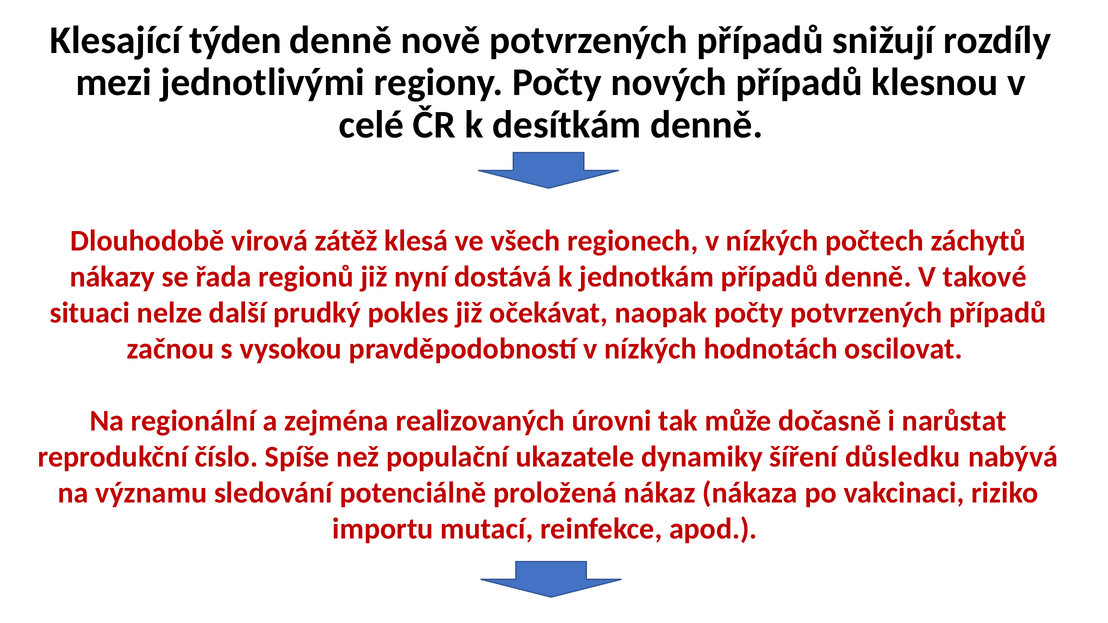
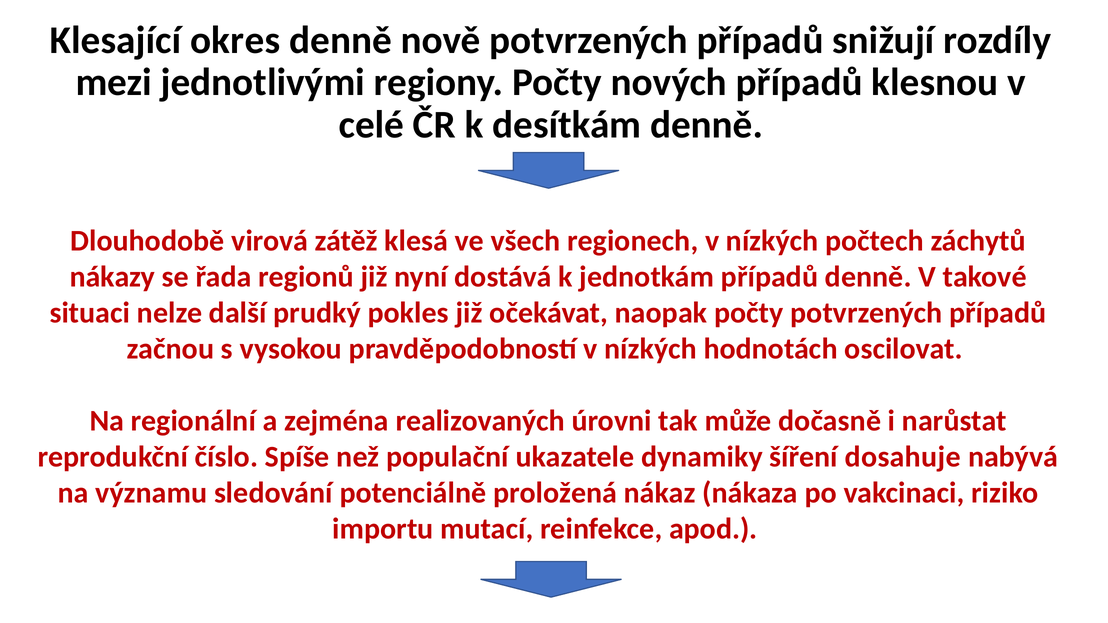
týden: týden -> okres (235, 40)
důsledku: důsledku -> dosahuje (903, 457)
